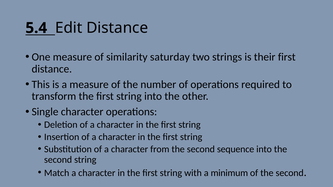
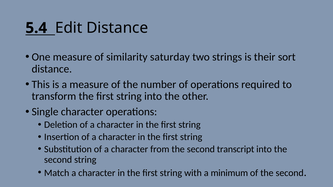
their first: first -> sort (287, 57)
sequence: sequence -> transcript (236, 149)
